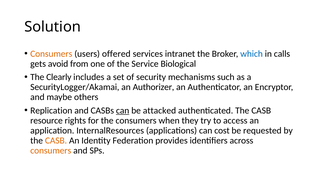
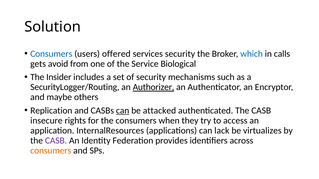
Consumers colour: orange -> blue (51, 54)
services intranet: intranet -> security (180, 54)
Clearly: Clearly -> Insider (59, 77)
SecurityLogger/Akamai: SecurityLogger/Akamai -> SecurityLogger/Routing (75, 87)
Authorizer underline: none -> present (153, 87)
resource: resource -> insecure (46, 121)
cost: cost -> lack (222, 131)
requested: requested -> virtualizes (262, 131)
CASB colour: orange -> purple (56, 141)
